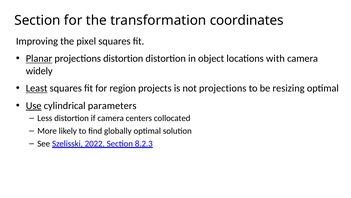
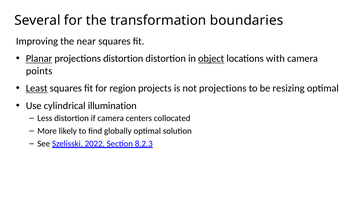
Section: Section -> Several (37, 20)
coordinates: coordinates -> boundaries (247, 20)
pixel: pixel -> near (86, 41)
object underline: none -> present (211, 58)
widely: widely -> points (39, 71)
Use underline: present -> none (34, 105)
parameters: parameters -> illumination (112, 105)
